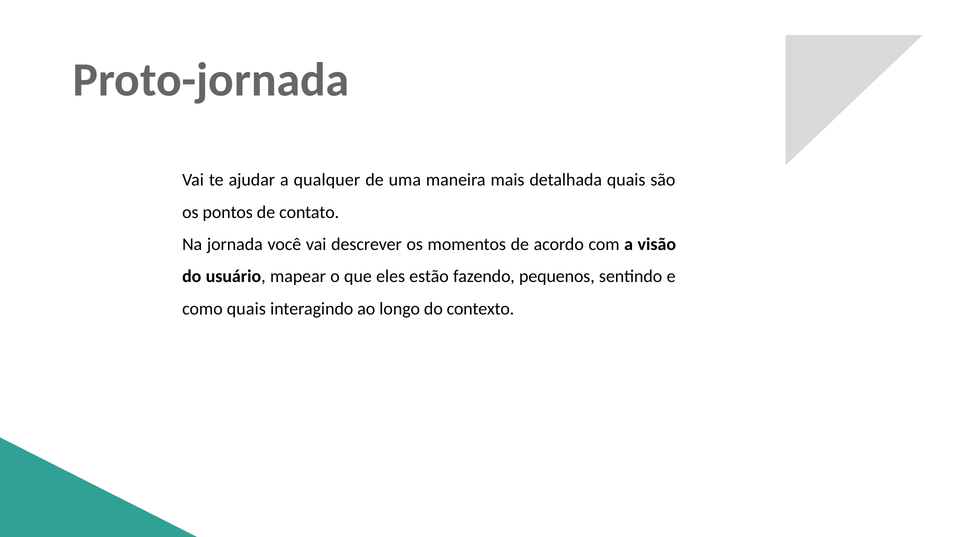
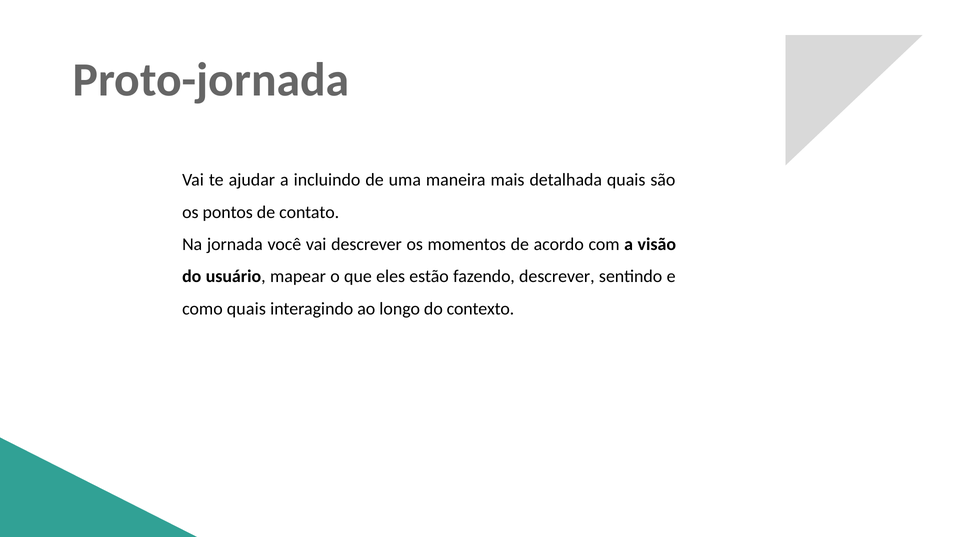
qualquer: qualquer -> incluindo (327, 180)
fazendo pequenos: pequenos -> descrever (557, 276)
